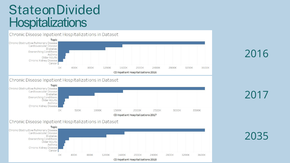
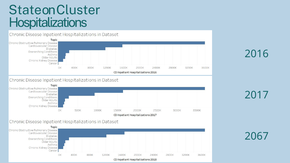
Divided: Divided -> Cluster (78, 10)
2035: 2035 -> 2067 (257, 136)
